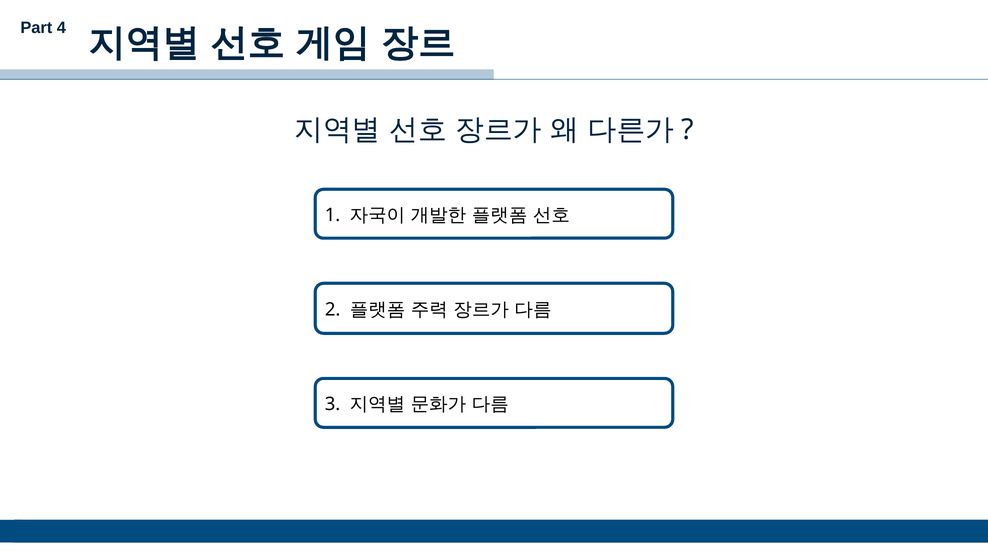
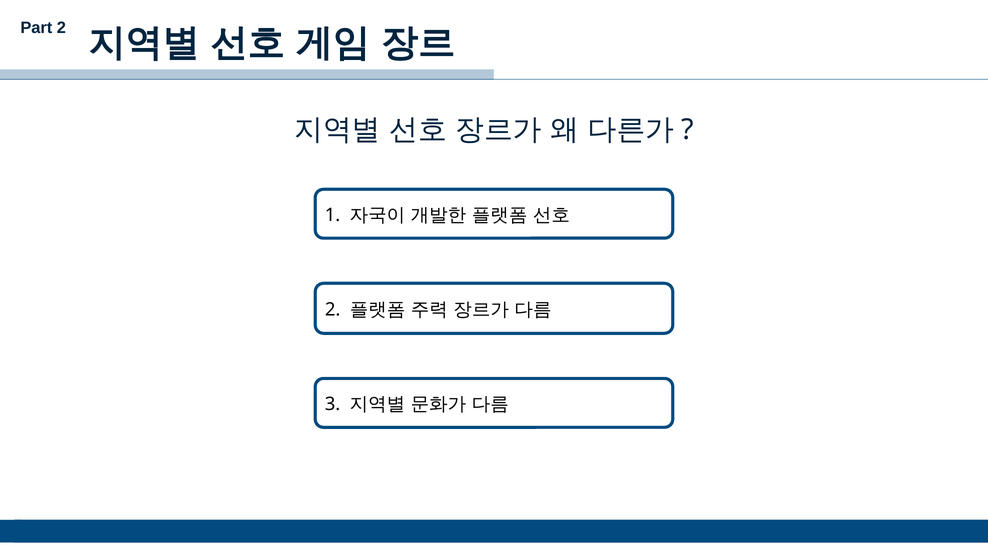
Part 4: 4 -> 2 (61, 28)
